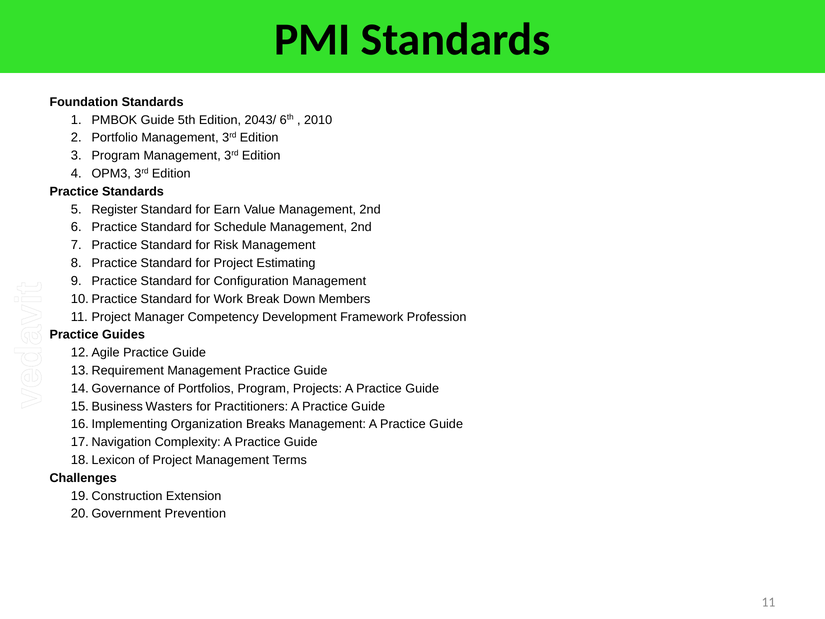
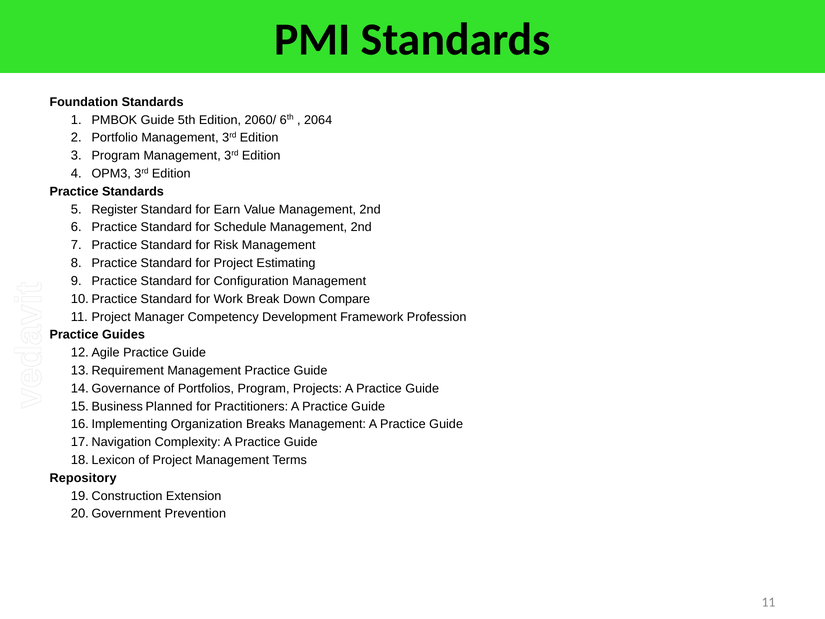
2043/: 2043/ -> 2060/ (260, 120)
2010: 2010 -> 2064 (318, 120)
Members: Members -> Compare (344, 299)
Wasters: Wasters -> Planned (169, 406)
Challenges: Challenges -> Repository (83, 478)
